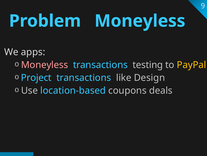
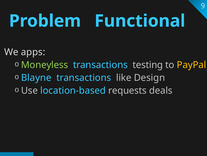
Problem Moneyless: Moneyless -> Functional (140, 21)
Moneyless colour: pink -> light green (45, 65)
Project: Project -> Blayne (36, 77)
coupons: coupons -> requests (127, 90)
